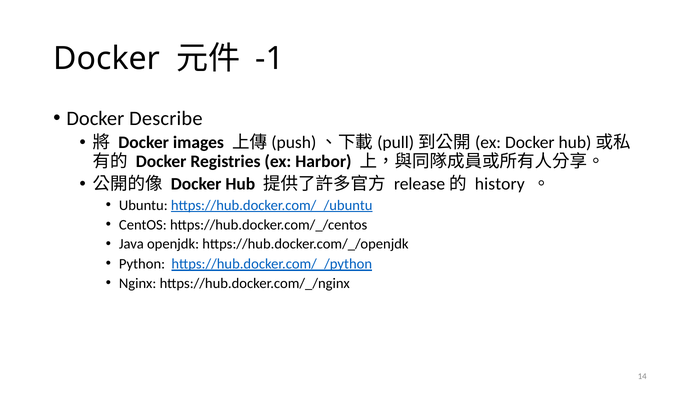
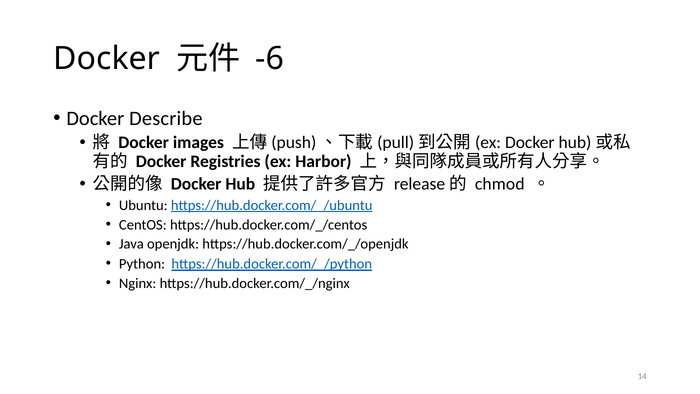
-1: -1 -> -6 (270, 59)
history: history -> chmod (500, 184)
